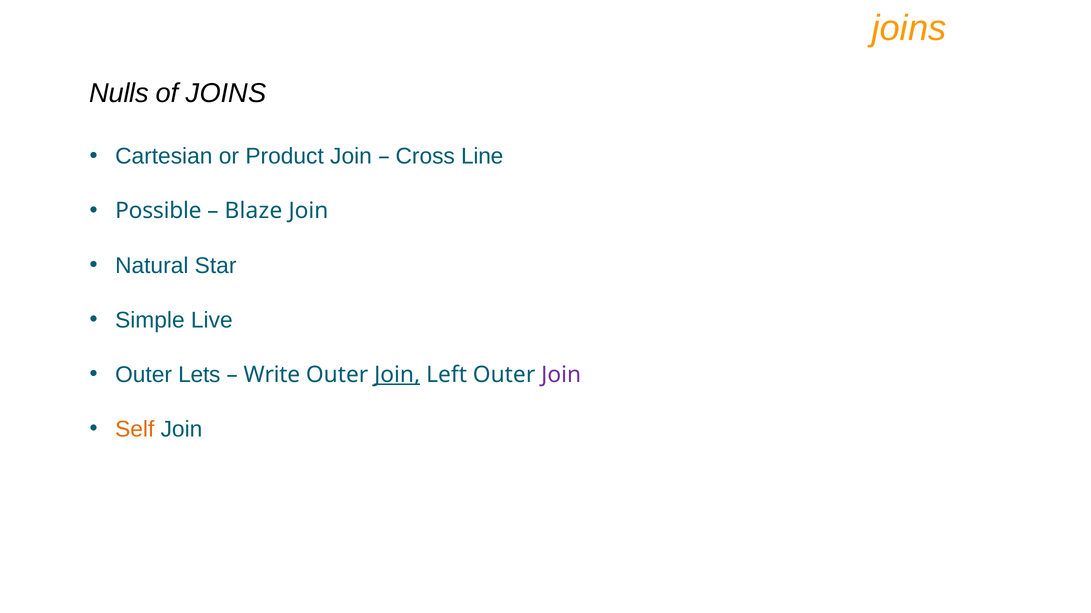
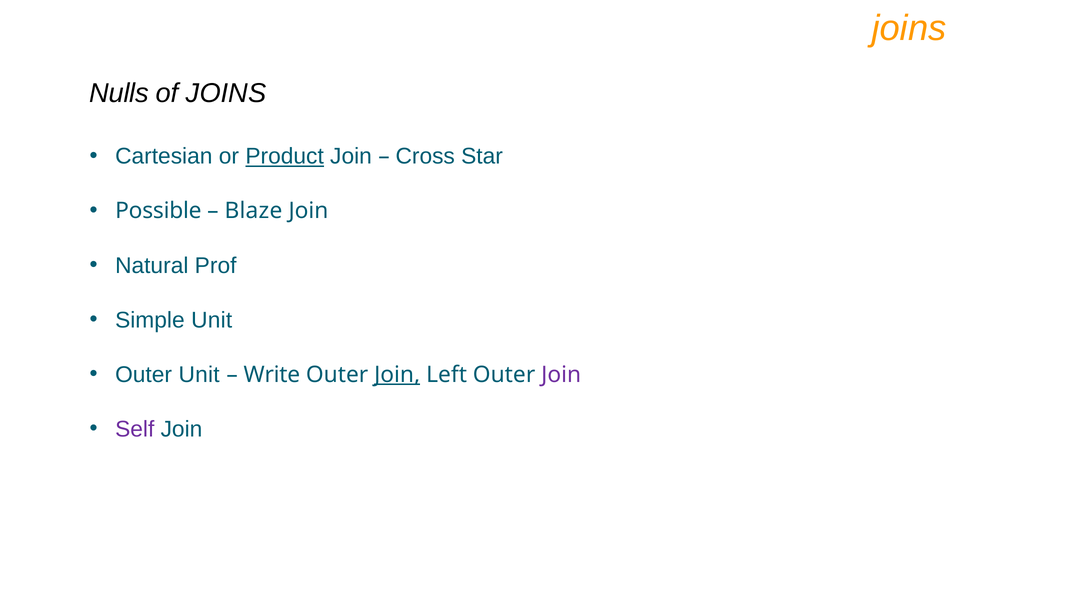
Product underline: none -> present (285, 157)
Line: Line -> Star (482, 157)
Star: Star -> Prof (216, 266)
Simple Live: Live -> Unit (212, 320)
Outer Lets: Lets -> Unit (199, 375)
Self colour: orange -> purple (135, 430)
